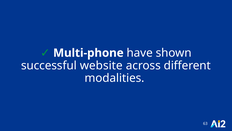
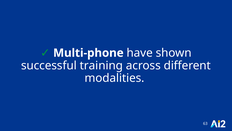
website: website -> training (101, 65)
